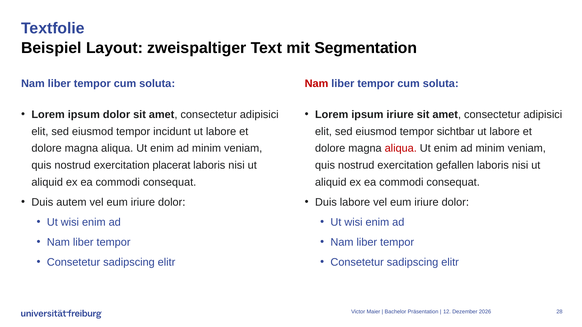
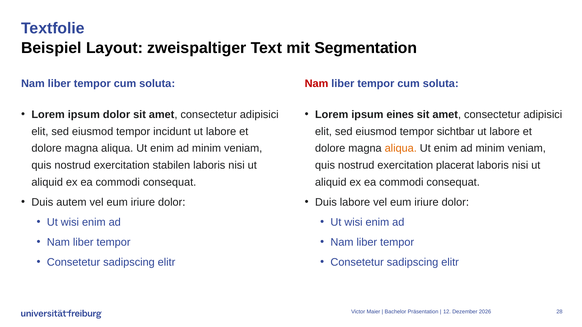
ipsum iriure: iriure -> eines (400, 115)
aliqua colour: red -> orange (401, 149)
placerat: placerat -> stabilen (171, 166)
gefallen: gefallen -> placerat (455, 166)
